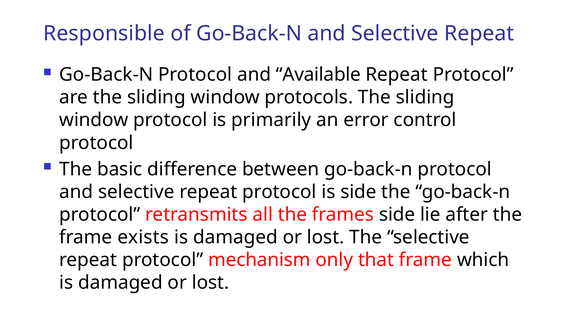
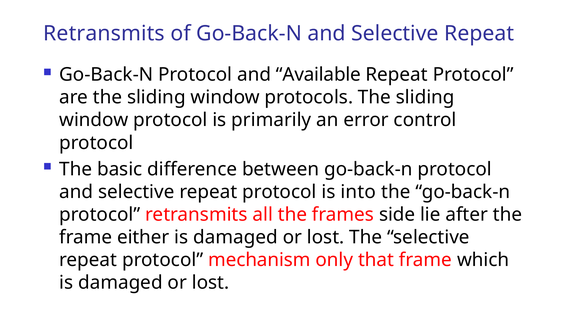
Responsible: Responsible -> Retransmits (104, 33)
is side: side -> into (358, 192)
exists: exists -> either (143, 238)
